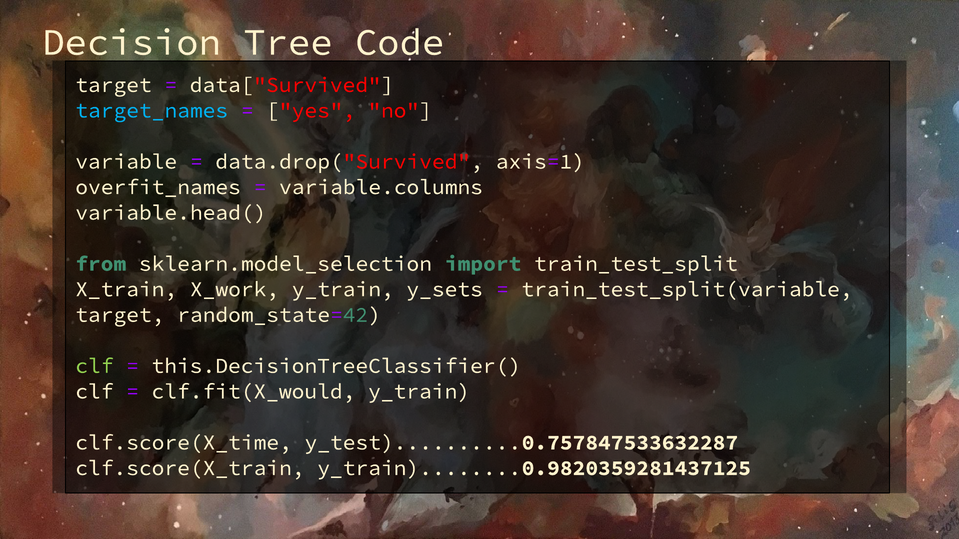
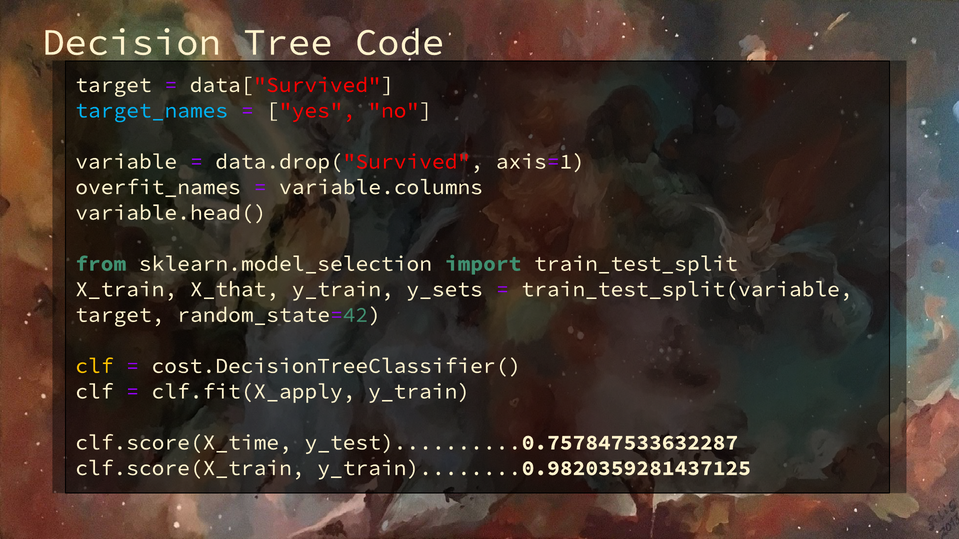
X_work: X_work -> X_that (235, 289)
clf colour: light green -> yellow (94, 366)
this.DecisionTreeClassifier(: this.DecisionTreeClassifier( -> cost.DecisionTreeClassifier( (336, 366)
clf.fit(X_would: clf.fit(X_would -> clf.fit(X_apply (253, 392)
